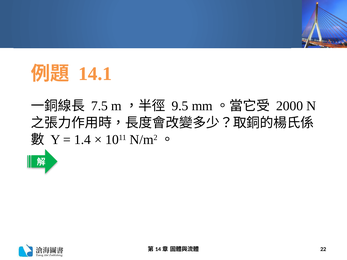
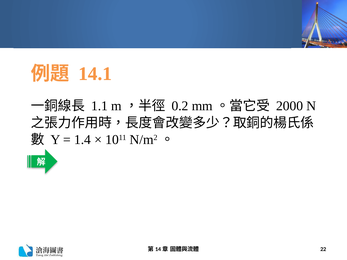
7.5: 7.5 -> 1.1 (99, 106)
9.5: 9.5 -> 0.2 (180, 106)
